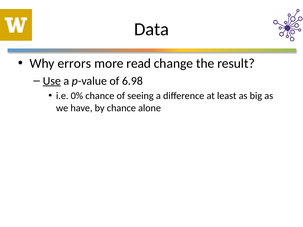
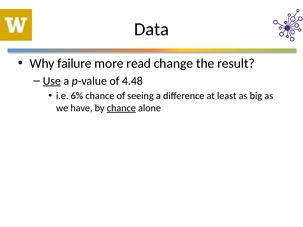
errors: errors -> failure (74, 64)
6.98: 6.98 -> 4.48 (132, 81)
0%: 0% -> 6% (77, 96)
chance underline: none -> present (121, 108)
